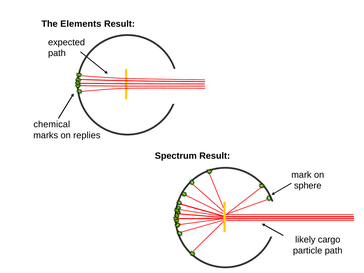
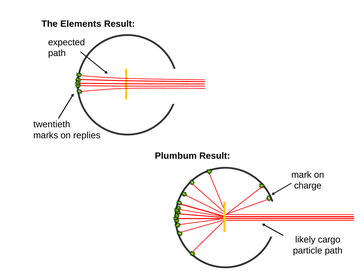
chemical: chemical -> twentieth (52, 124)
Spectrum: Spectrum -> Plumbum (176, 156)
sphere: sphere -> charge (308, 186)
